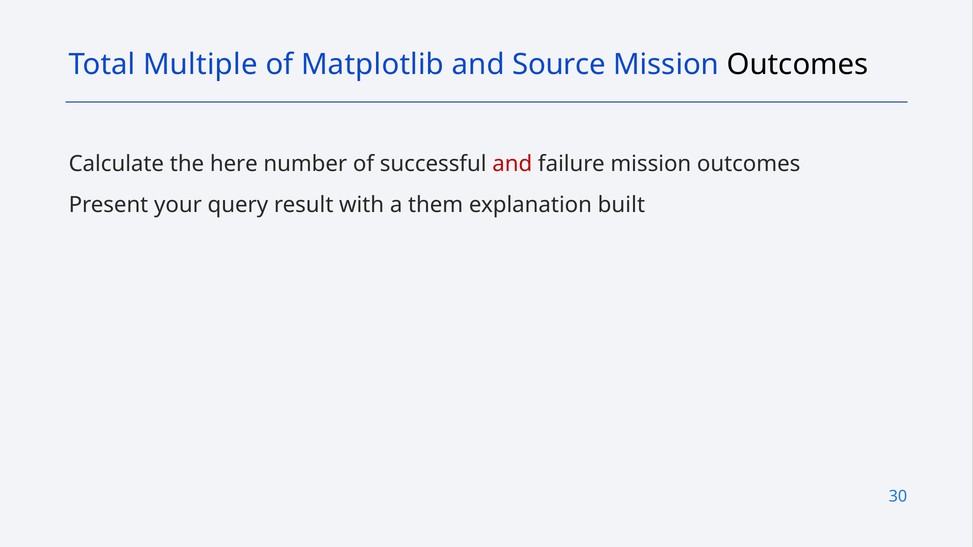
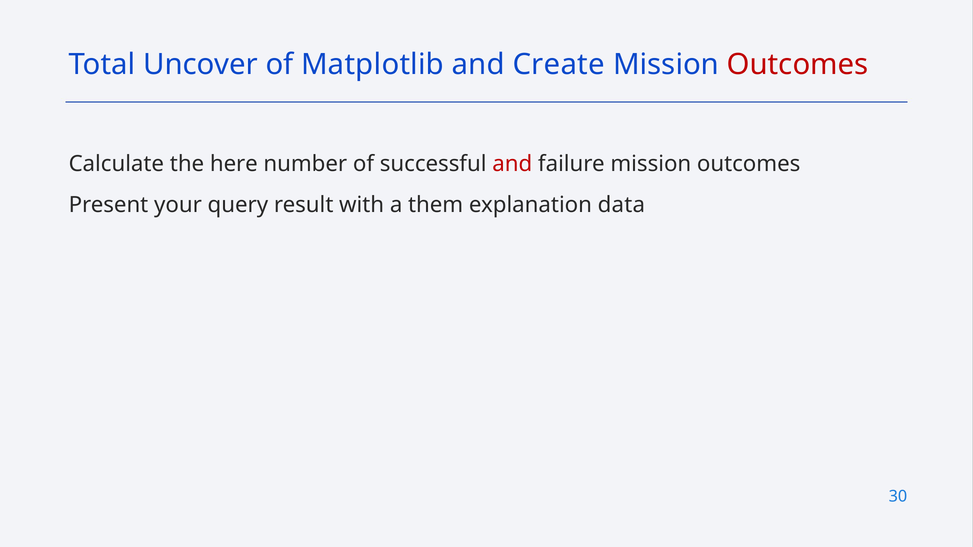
Multiple: Multiple -> Uncover (201, 65)
Source: Source -> Create (559, 65)
Outcomes colour: black -> red (798, 65)
built: built -> data (621, 205)
